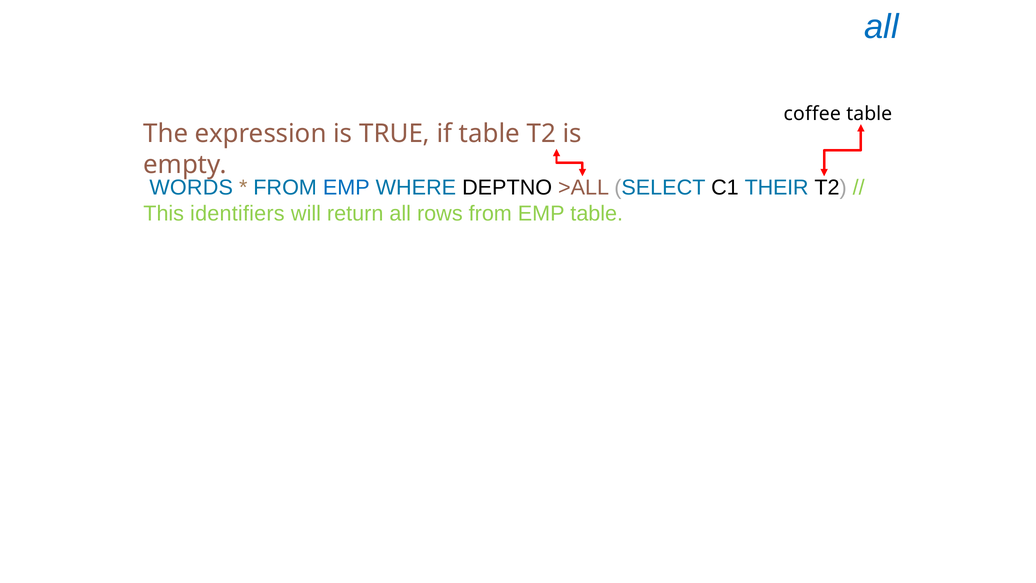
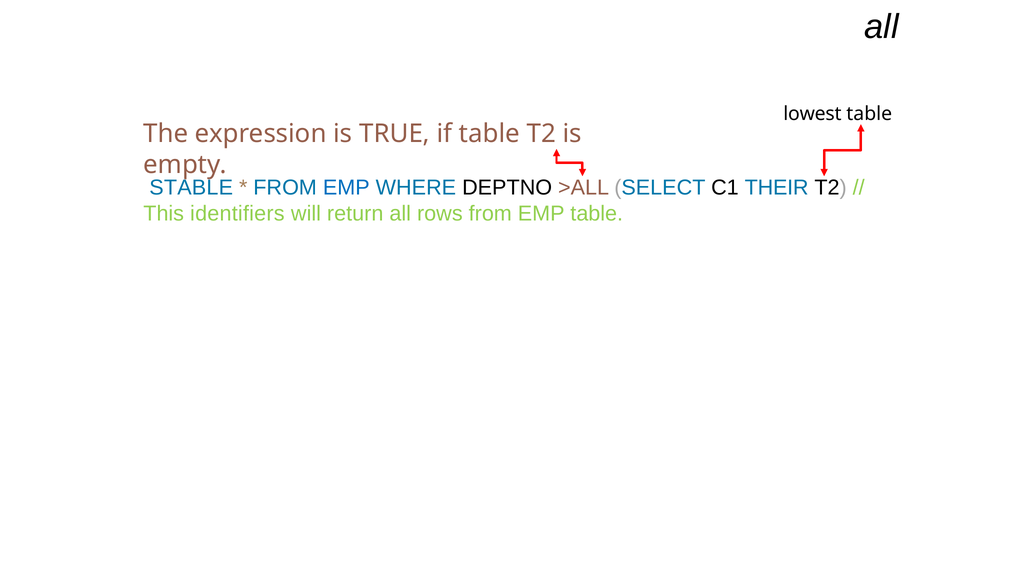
all colour: blue -> black (882, 27)
coffee: coffee -> lowest (812, 114)
WORDS: WORDS -> STABLE (191, 188)
